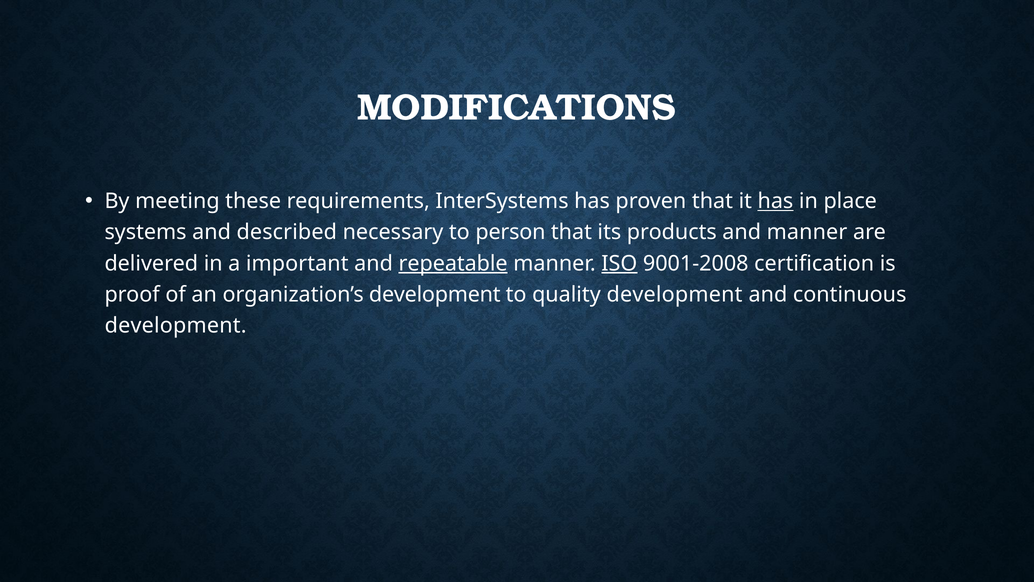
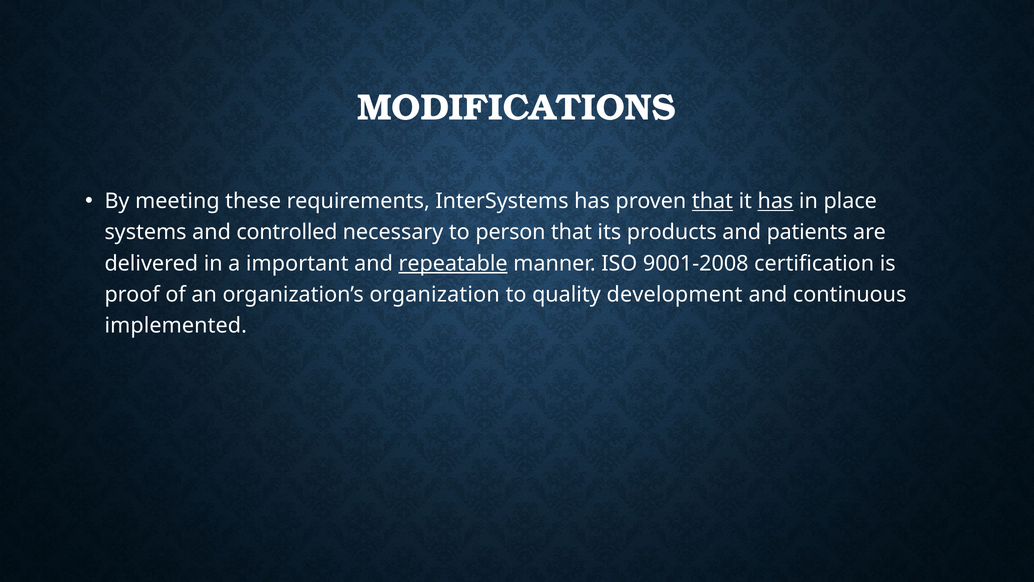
that underline: none -> present (712, 201)
described: described -> controlled (287, 232)
and manner: manner -> patients (807, 232)
ISO underline: present -> none (619, 263)
organization’s development: development -> organization (435, 294)
development: development -> implemented (176, 325)
